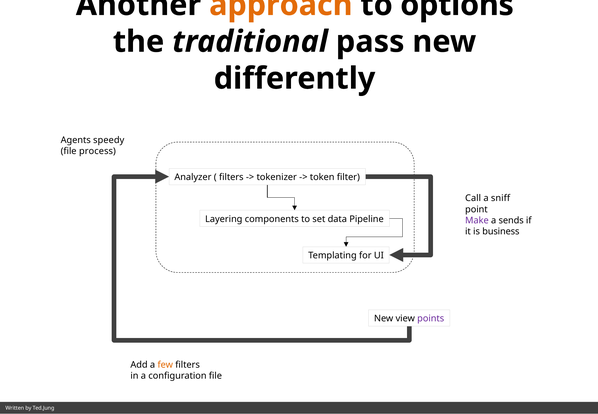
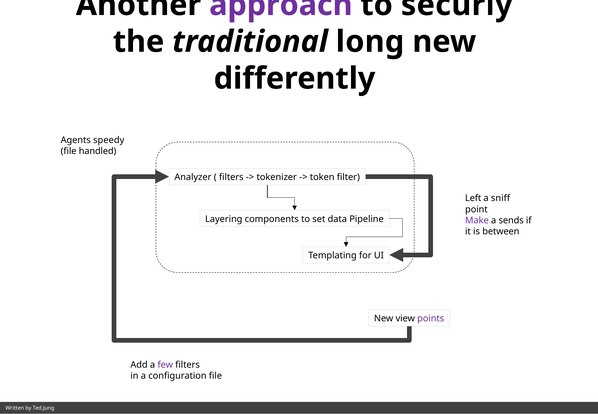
approach colour: orange -> purple (281, 5)
options: options -> securly (457, 5)
pass: pass -> long (370, 42)
process: process -> handled (98, 151)
Call: Call -> Left (473, 198)
business: business -> between (501, 231)
few colour: orange -> purple (165, 365)
